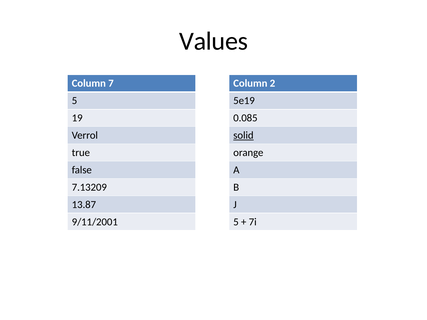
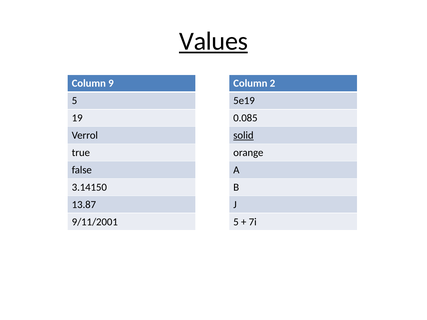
Values underline: none -> present (214, 41)
7: 7 -> 9 (111, 84)
7.13209: 7.13209 -> 3.14150 (89, 187)
